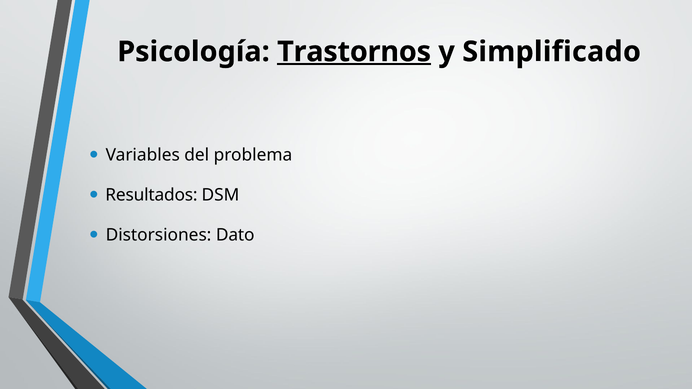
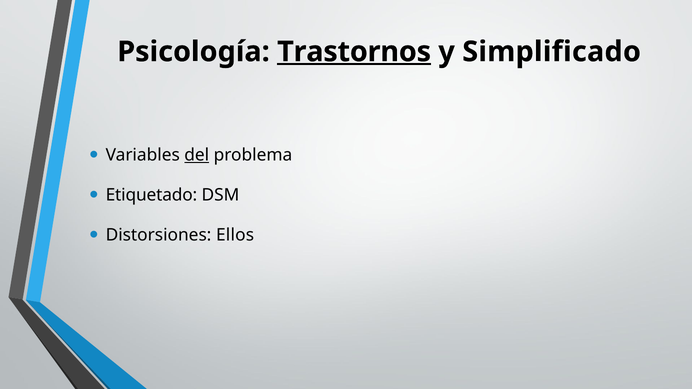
del underline: none -> present (197, 155)
Resultados: Resultados -> Etiquetado (151, 195)
Dato: Dato -> Ellos (235, 235)
